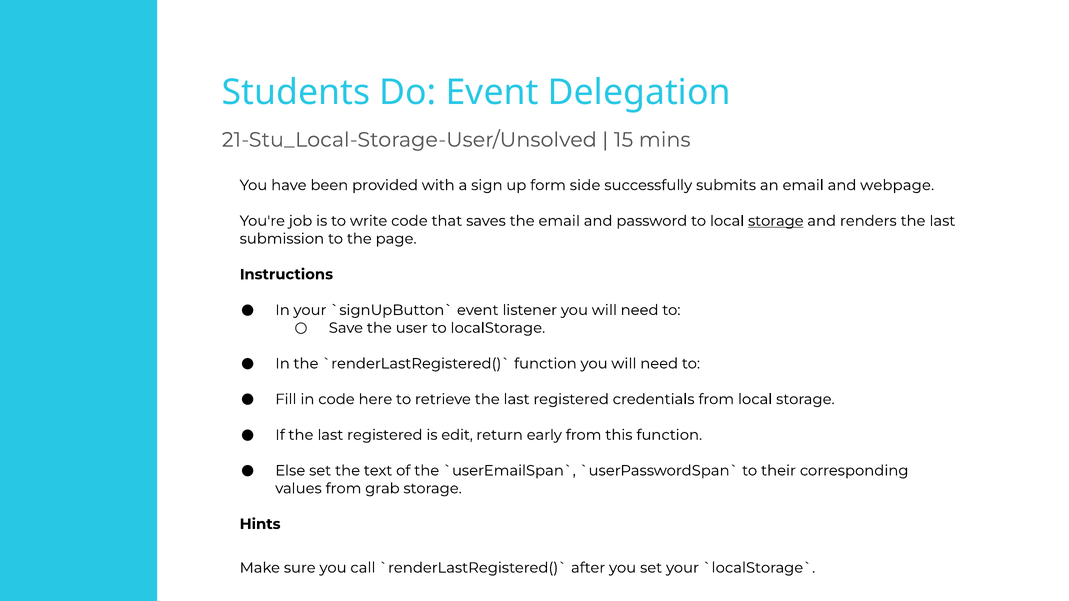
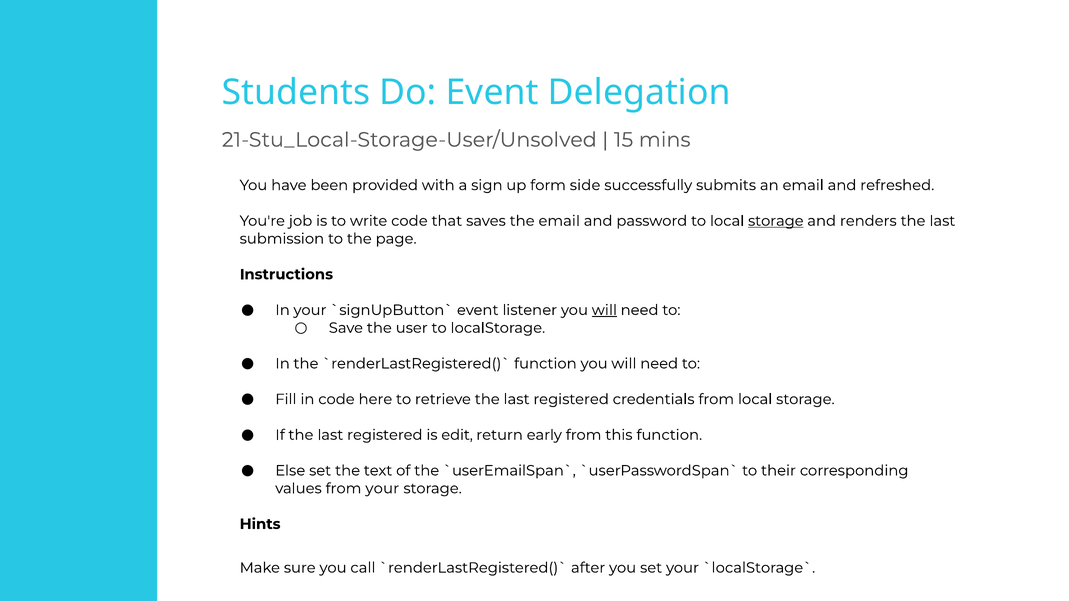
webpage: webpage -> refreshed (897, 185)
will underline: none -> present (604, 310)
from grab: grab -> your (382, 489)
